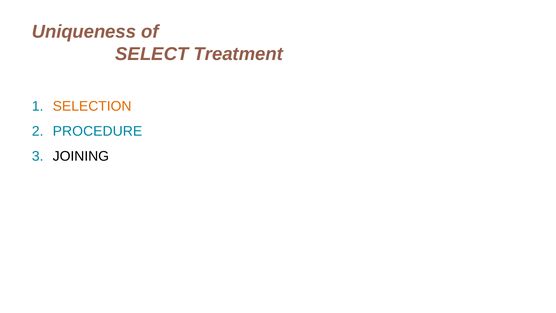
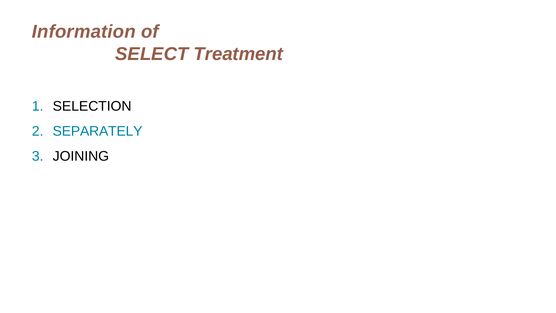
Uniqueness: Uniqueness -> Information (84, 32)
SELECTION colour: orange -> black (92, 106)
PROCEDURE: PROCEDURE -> SEPARATELY (98, 131)
